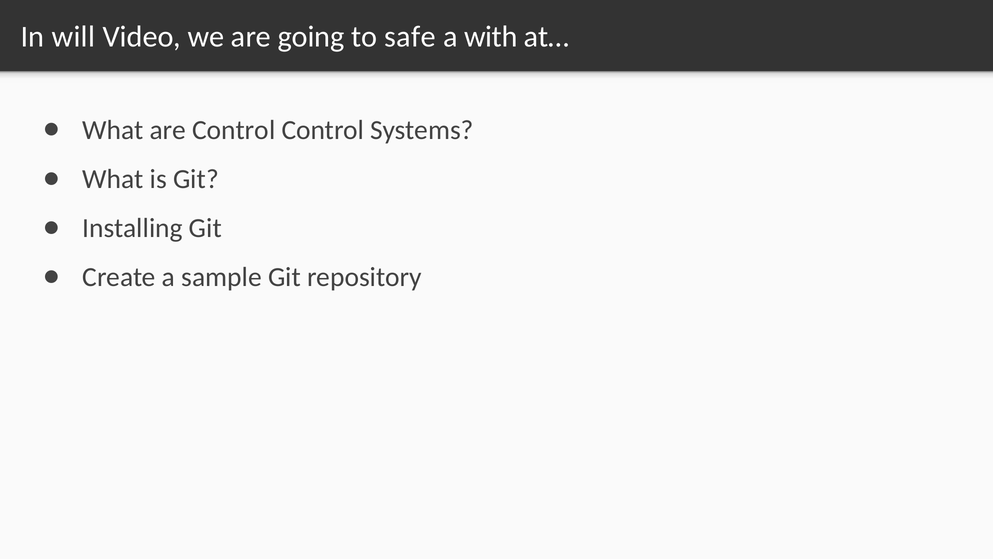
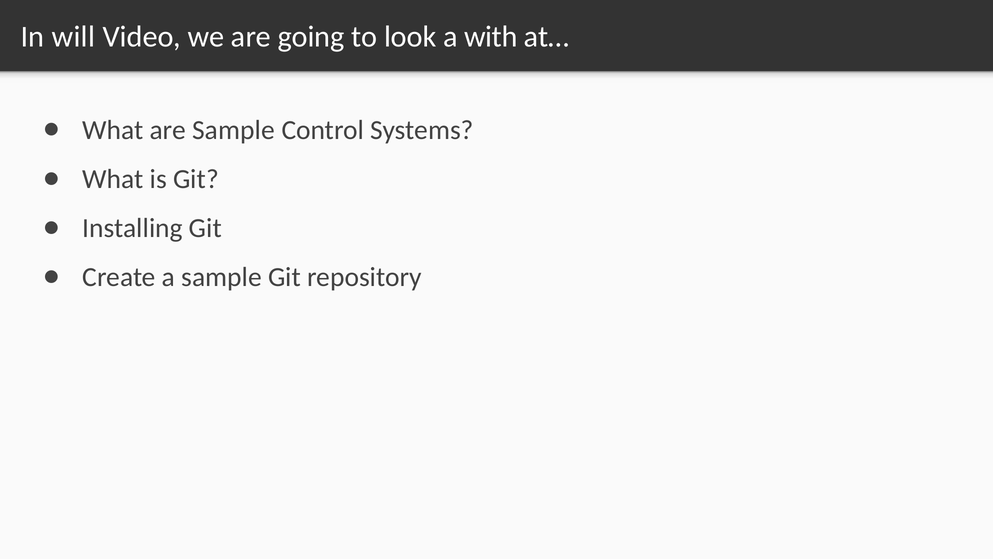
safe: safe -> look (410, 37)
are Control: Control -> Sample (234, 130)
